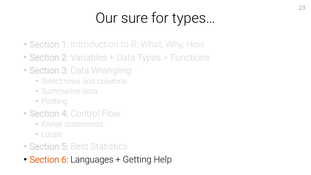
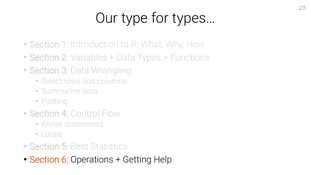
sure: sure -> type (135, 18)
Languages: Languages -> Operations (92, 160)
